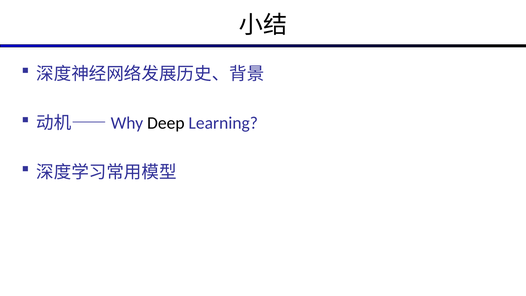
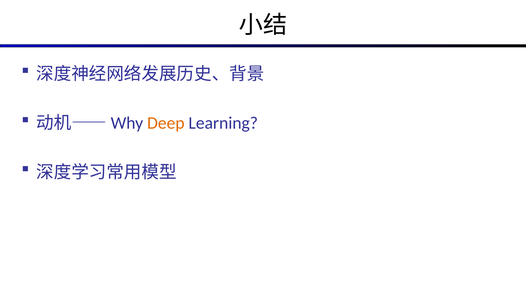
Deep colour: black -> orange (166, 123)
